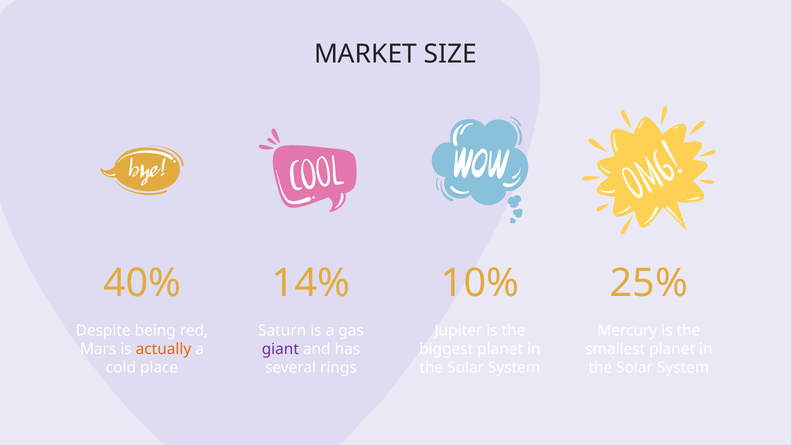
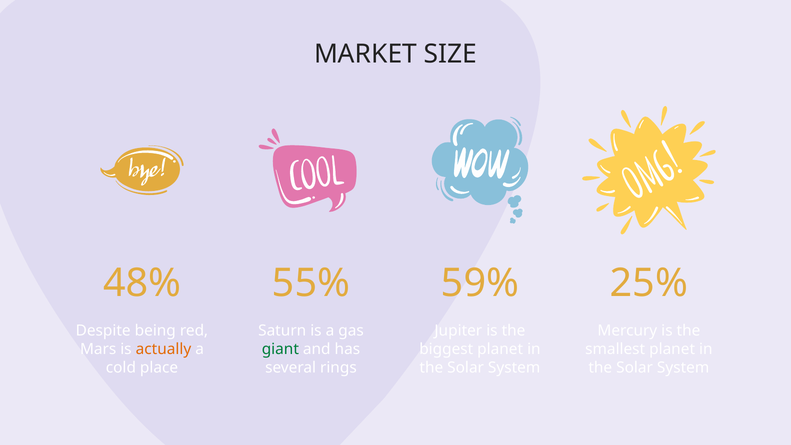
40%: 40% -> 48% (142, 283)
14%: 14% -> 55% (311, 283)
10%: 10% -> 59% (480, 283)
giant colour: purple -> green (280, 349)
